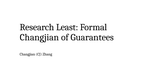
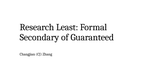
Changjian: Changjian -> Secondary (39, 37)
Guarantees: Guarantees -> Guaranteed (92, 37)
